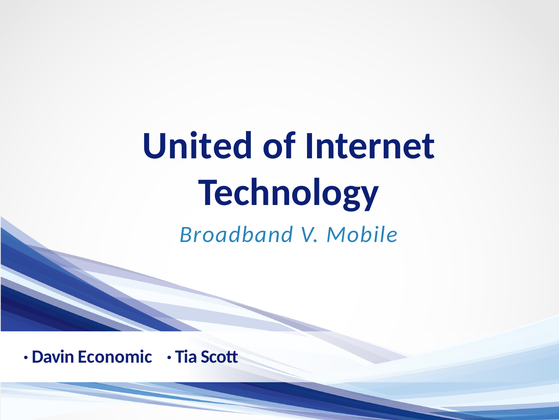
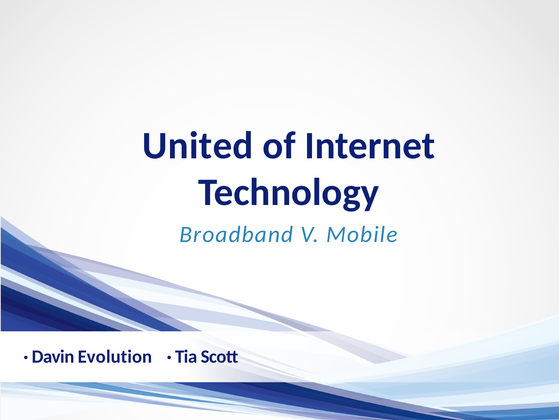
Economic: Economic -> Evolution (115, 356)
